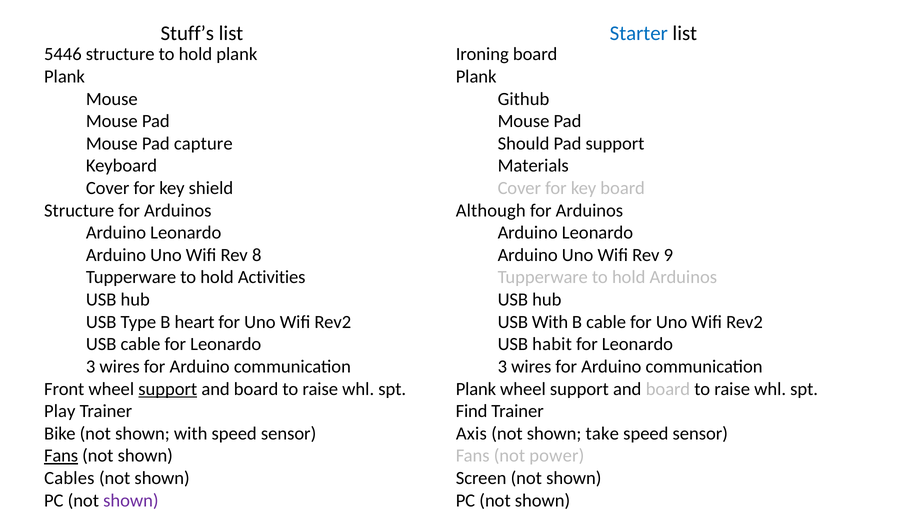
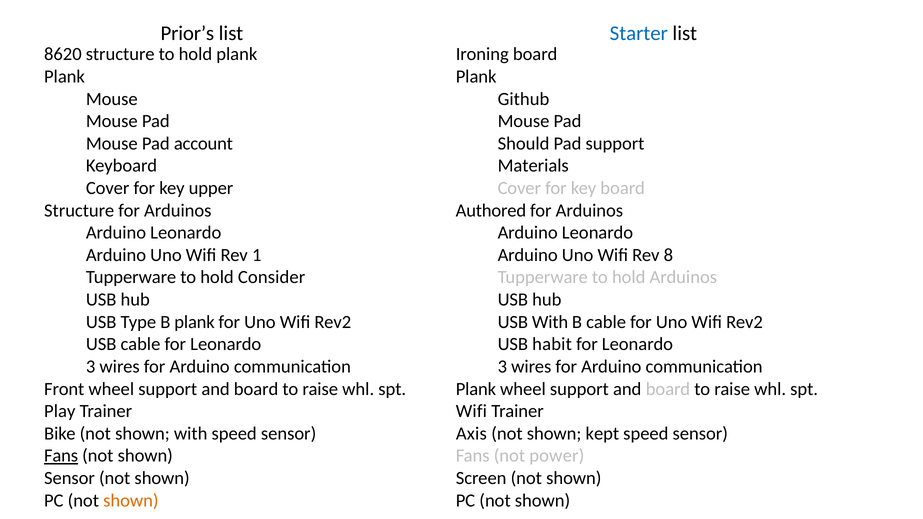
Stuff’s: Stuff’s -> Prior’s (187, 34)
5446: 5446 -> 8620 (63, 54)
capture: capture -> account (203, 144)
shield: shield -> upper (211, 188)
Although: Although -> Authored (491, 211)
8: 8 -> 1 (257, 255)
9: 9 -> 8 (668, 255)
Activities: Activities -> Consider (272, 277)
B heart: heart -> plank (195, 322)
support underline: present -> none (168, 389)
Find: Find -> Wifi (471, 411)
take: take -> kept (602, 434)
Cables: Cables -> Sensor (69, 478)
shown colour: purple -> orange (131, 501)
